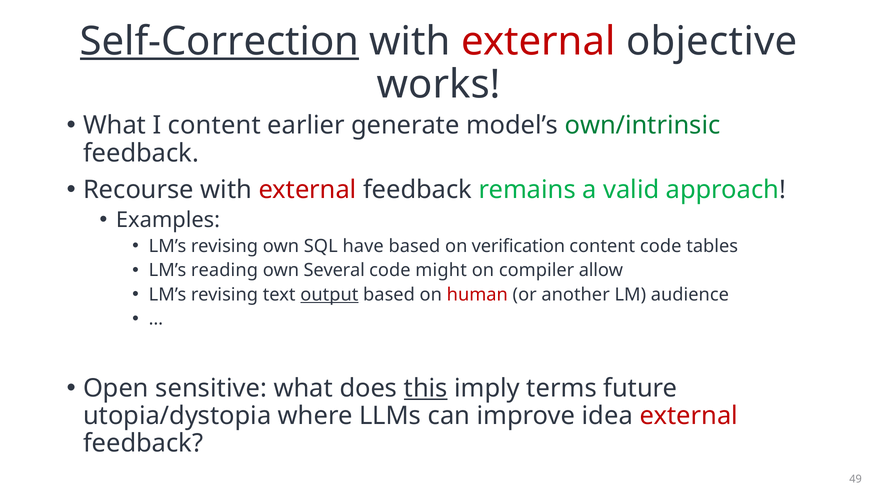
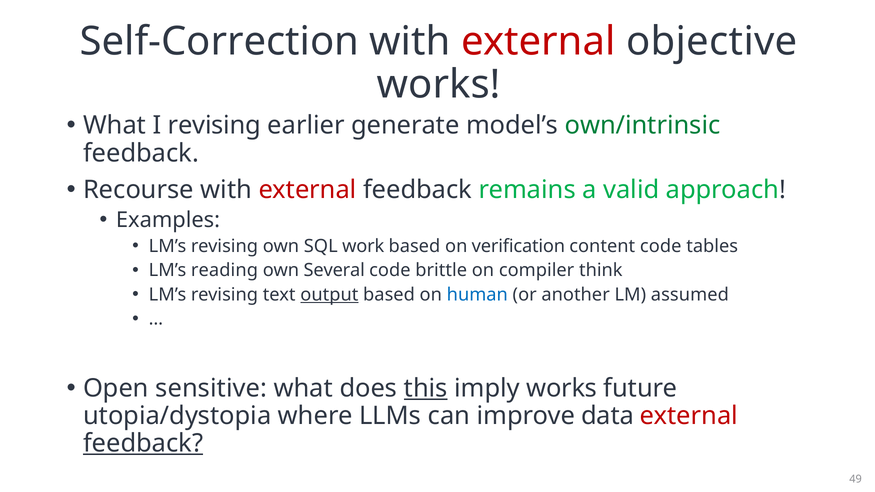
Self-Correction underline: present -> none (219, 41)
I content: content -> revising (214, 126)
have: have -> work (363, 246)
might: might -> brittle (441, 270)
allow: allow -> think (601, 270)
human colour: red -> blue (477, 295)
audience: audience -> assumed (690, 295)
imply terms: terms -> works (562, 388)
idea: idea -> data (607, 416)
feedback underline: none -> present (143, 443)
